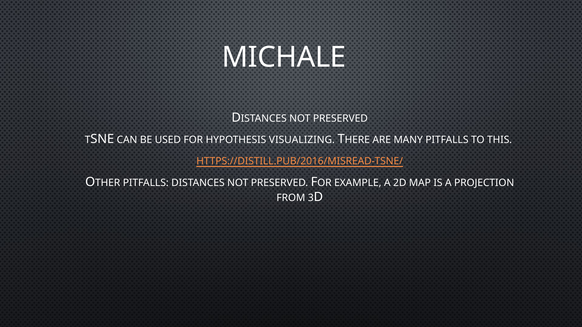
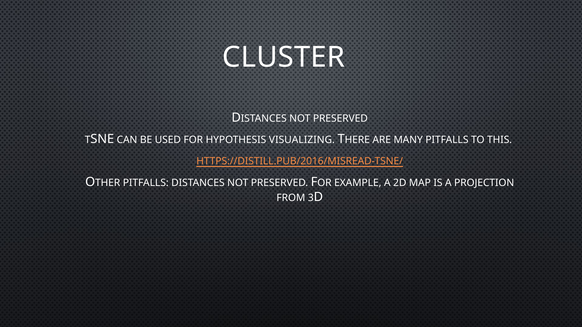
MICHALE: MICHALE -> CLUSTER (284, 57)
